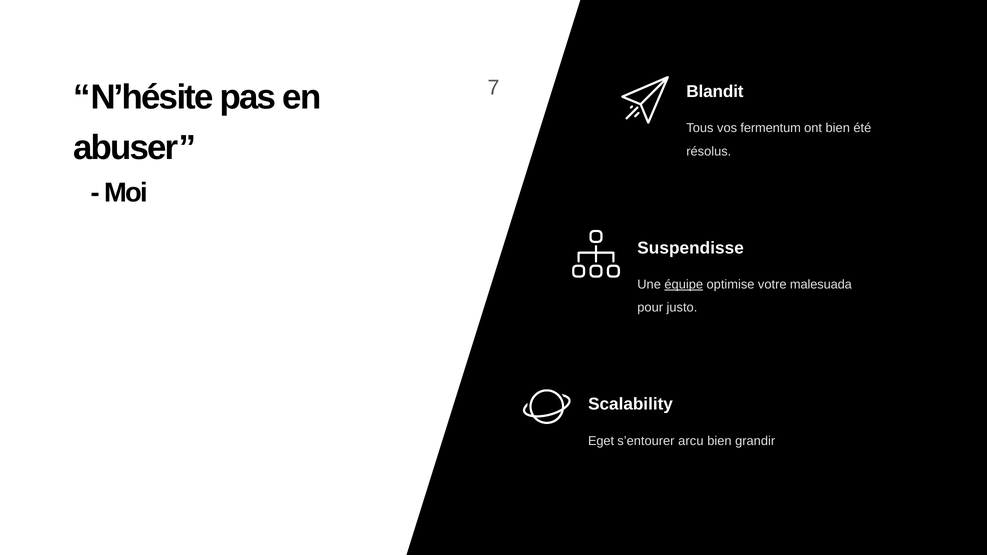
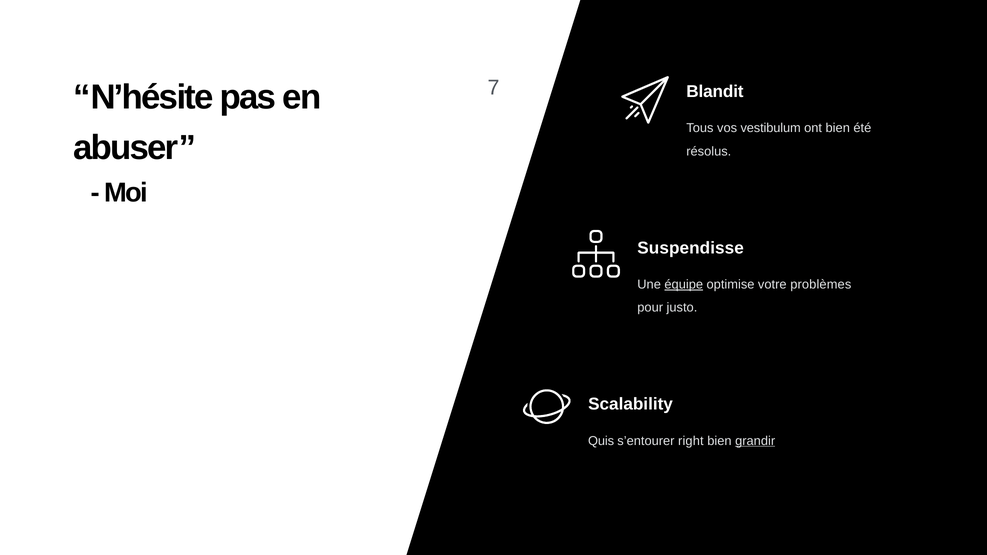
fermentum: fermentum -> vestibulum (771, 128)
malesuada: malesuada -> problèmes (821, 285)
Eget: Eget -> Quis (601, 441)
arcu: arcu -> right (691, 441)
grandir underline: none -> present (755, 441)
